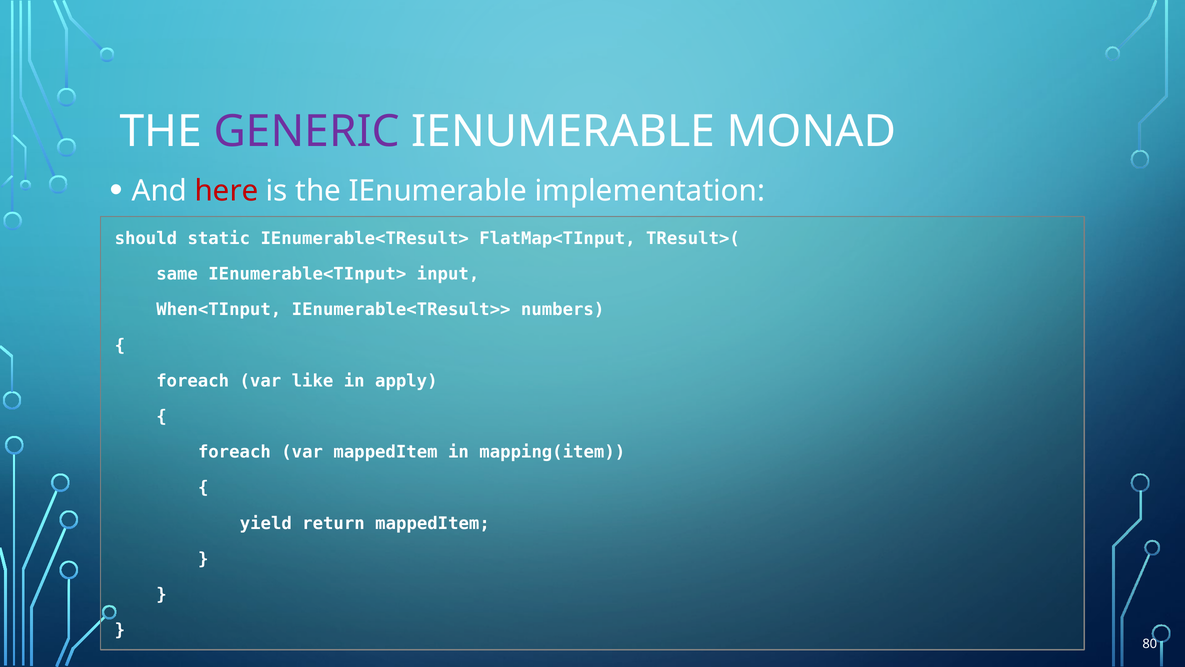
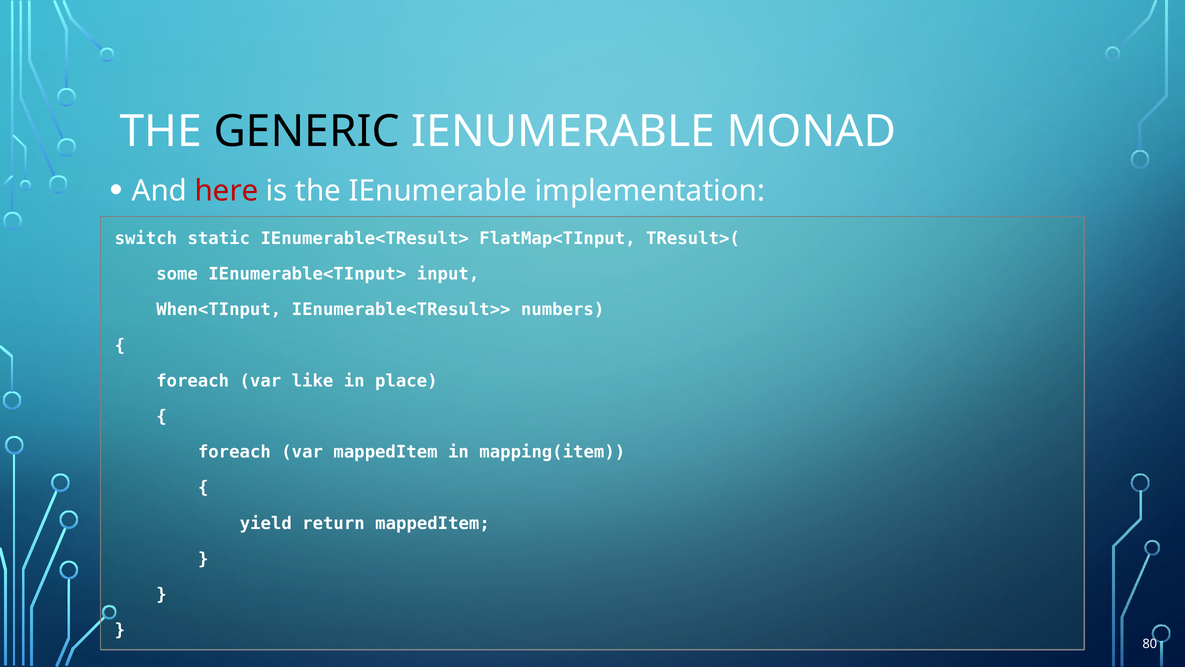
GENERIC colour: purple -> black (307, 132)
should: should -> switch (146, 238)
same: same -> some (177, 274)
apply: apply -> place (406, 381)
